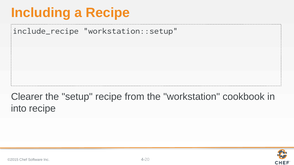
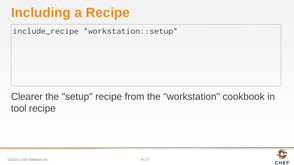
into: into -> tool (19, 109)
